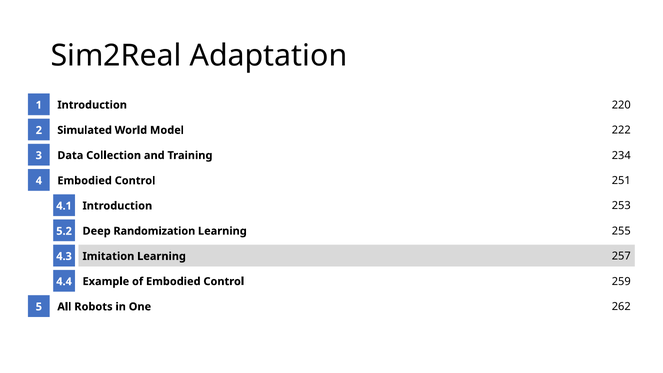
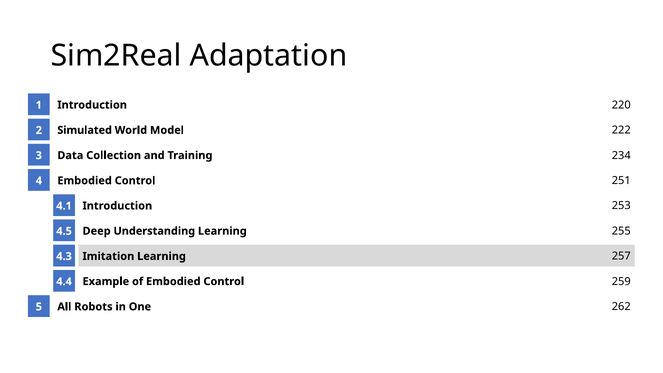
Randomization: Randomization -> Understanding (154, 231)
5.2: 5.2 -> 4.5 (64, 231)
